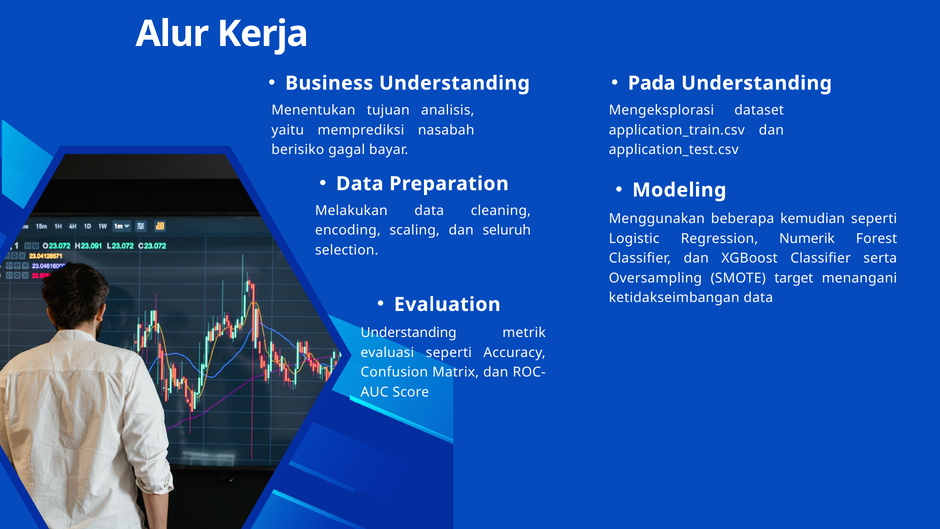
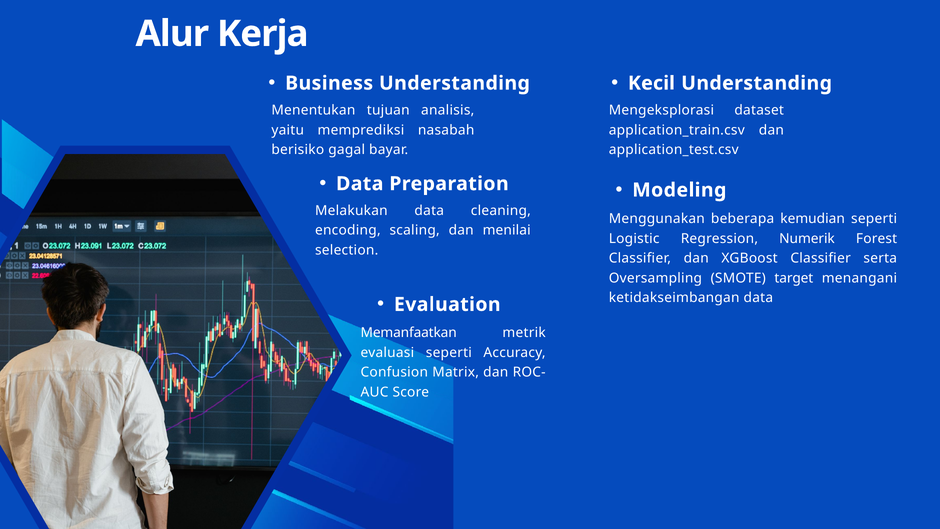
Pada: Pada -> Kecil (652, 83)
seluruh: seluruh -> menilai (507, 230)
Understanding: Understanding -> Memanfaatkan (409, 333)
